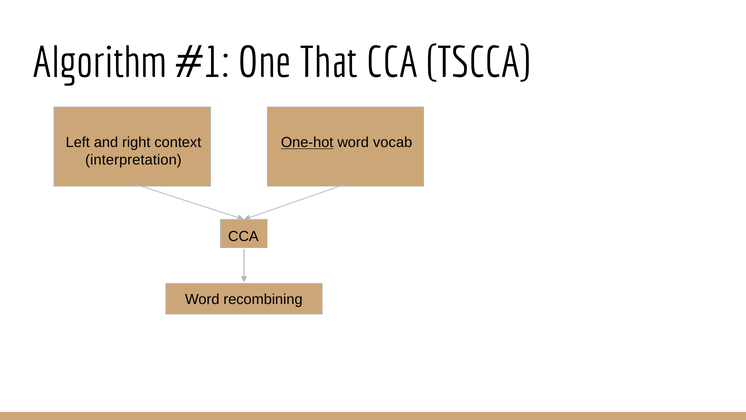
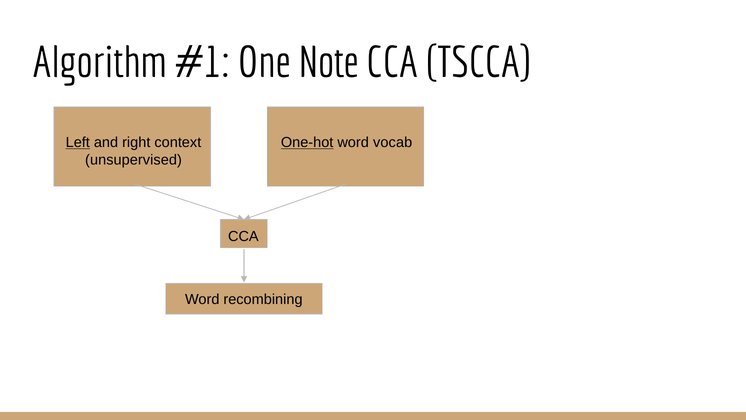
That: That -> Note (329, 63)
Left underline: none -> present (78, 142)
interpretation: interpretation -> unsupervised (133, 160)
